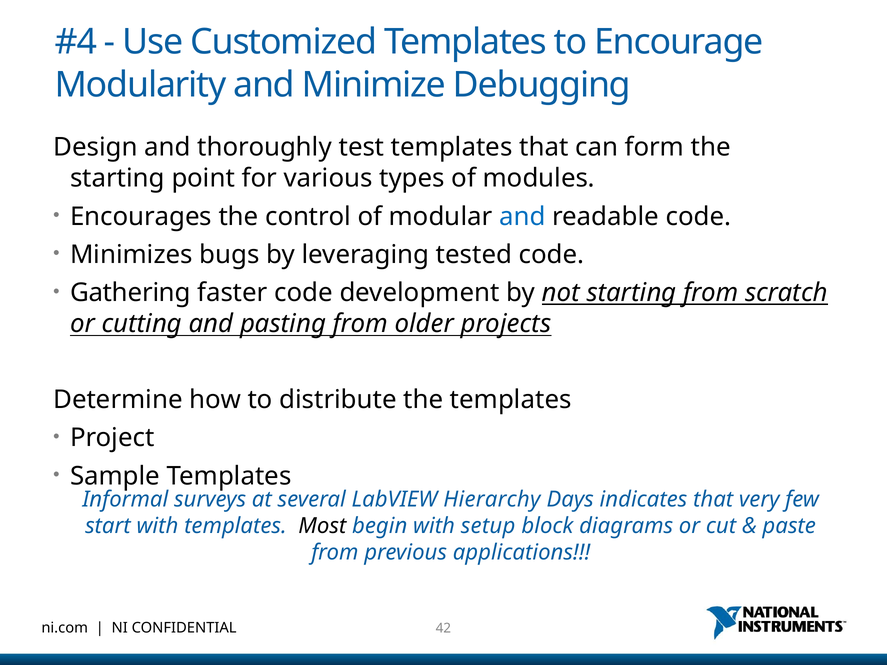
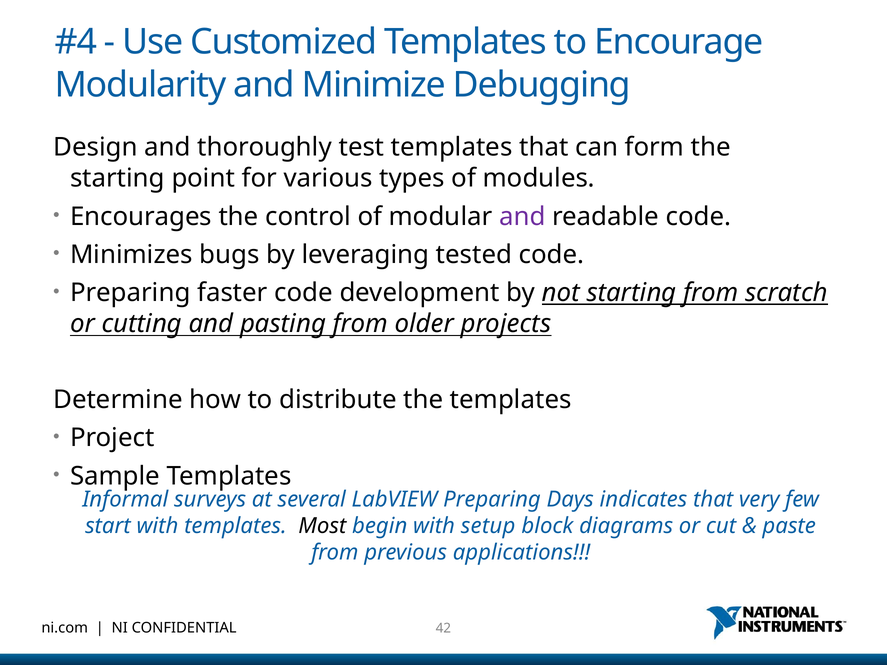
and colour: blue -> purple (522, 217)
Gathering: Gathering -> Preparing (130, 293)
LabVIEW Hierarchy: Hierarchy -> Preparing (492, 500)
